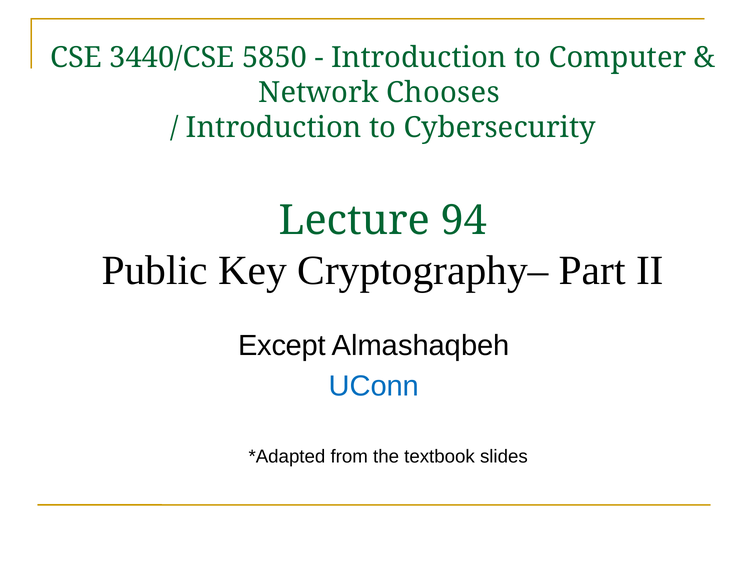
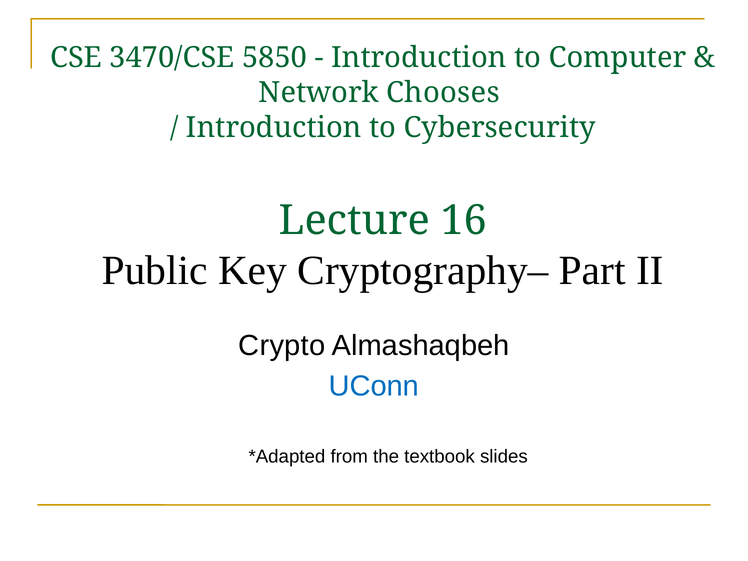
3440/CSE: 3440/CSE -> 3470/CSE (172, 58)
94: 94 -> 16 (464, 221)
Except: Except -> Crypto (282, 346)
